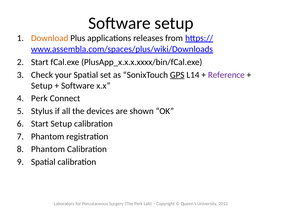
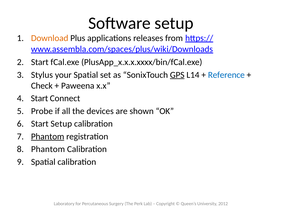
Check: Check -> Stylus (42, 75)
Reference colour: purple -> blue (226, 75)
Setup: Setup -> Check (42, 85)
Software: Software -> Paweena (78, 85)
Perk: Perk -> Start (39, 98)
Stylus: Stylus -> Probe (42, 111)
Phantom underline: none -> present (48, 136)
